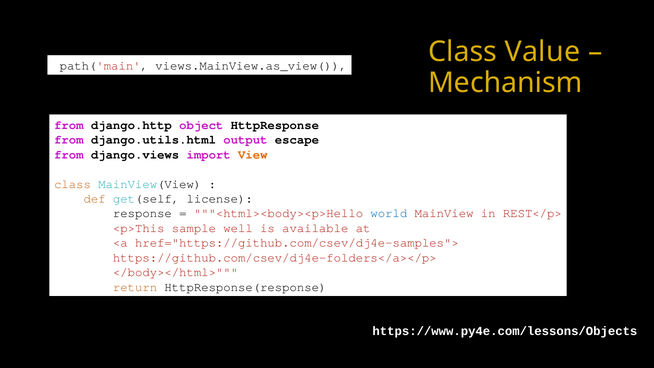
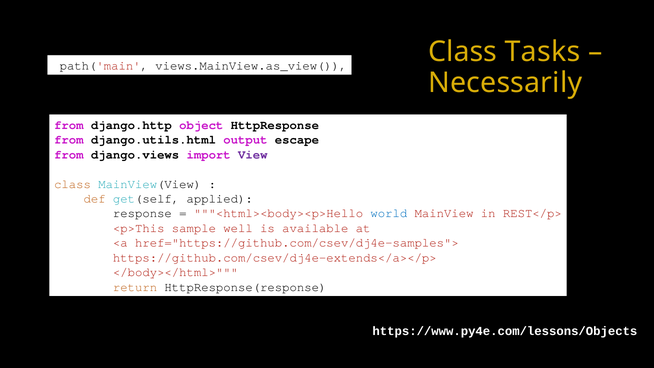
Value: Value -> Tasks (542, 52)
Mechanism: Mechanism -> Necessarily (505, 83)
View colour: orange -> purple (253, 155)
license: license -> applied (220, 199)
https://github.com/csev/dj4e-folders</a></p>: https://github.com/csev/dj4e-folders</a></p> -> https://github.com/csev/dj4e-extends</a></p> (275, 258)
